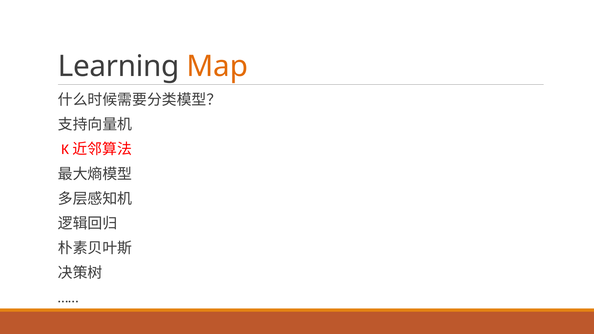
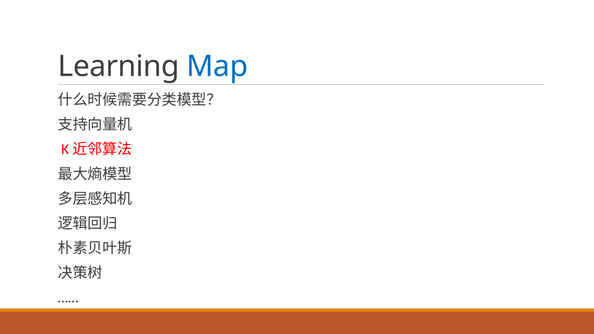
Map colour: orange -> blue (217, 67)
